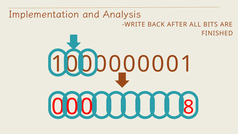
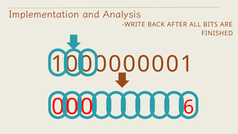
8: 8 -> 6 (189, 107)
